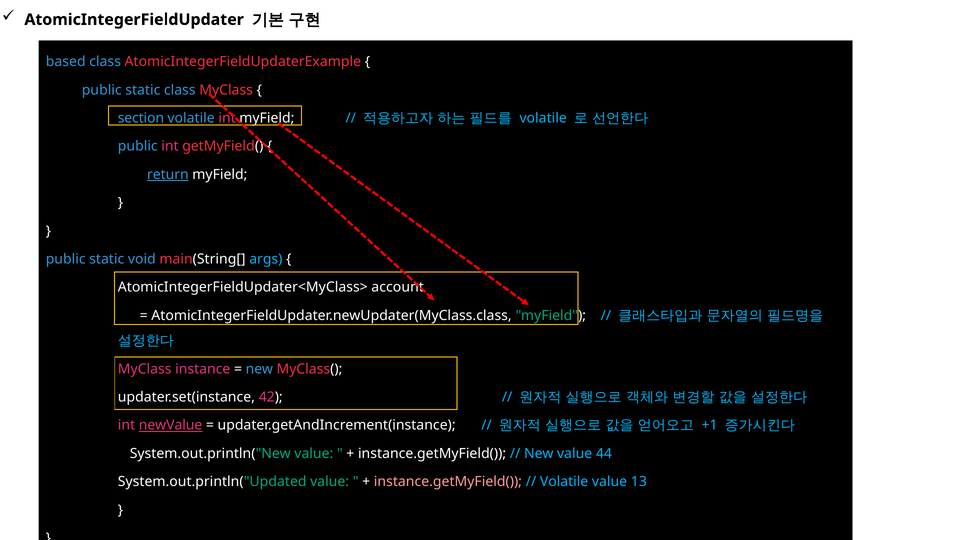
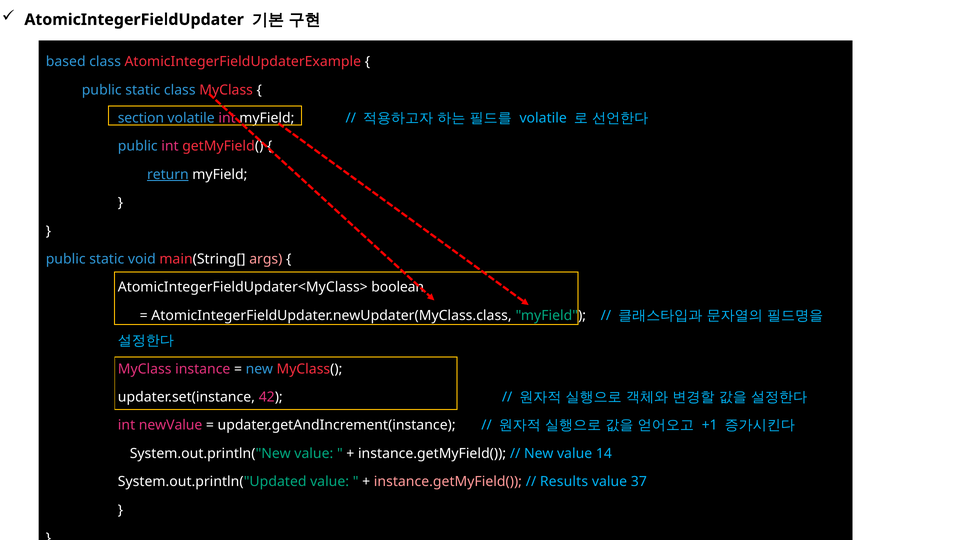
args colour: light blue -> pink (266, 259)
account: account -> boolean (398, 288)
newValue underline: present -> none (171, 426)
44: 44 -> 14 (604, 454)
Volatile: Volatile -> Results (564, 482)
13: 13 -> 37 (639, 482)
